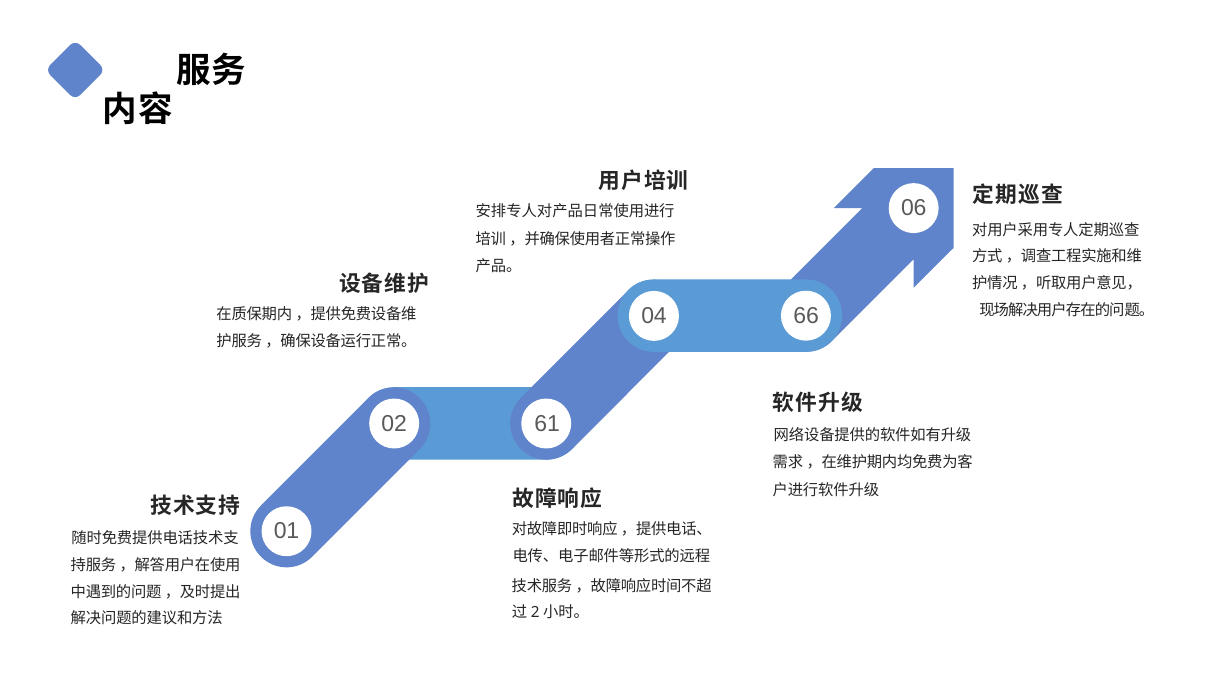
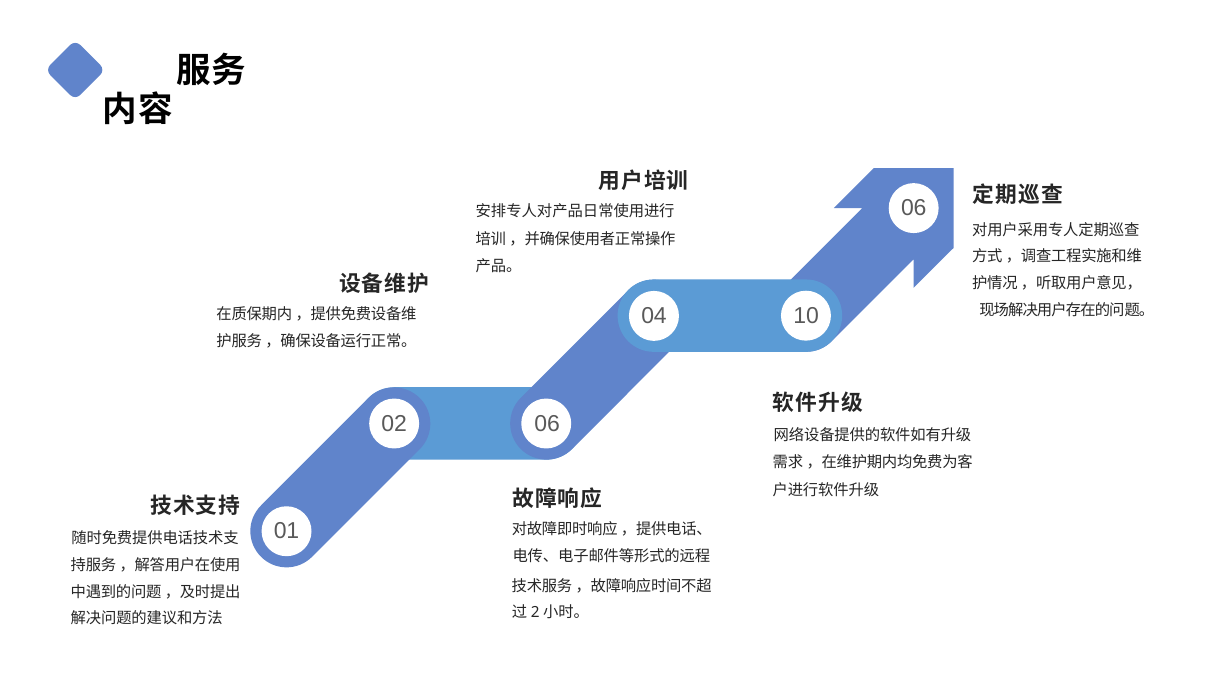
66: 66 -> 10 (806, 316)
02 61: 61 -> 06 (547, 424)
